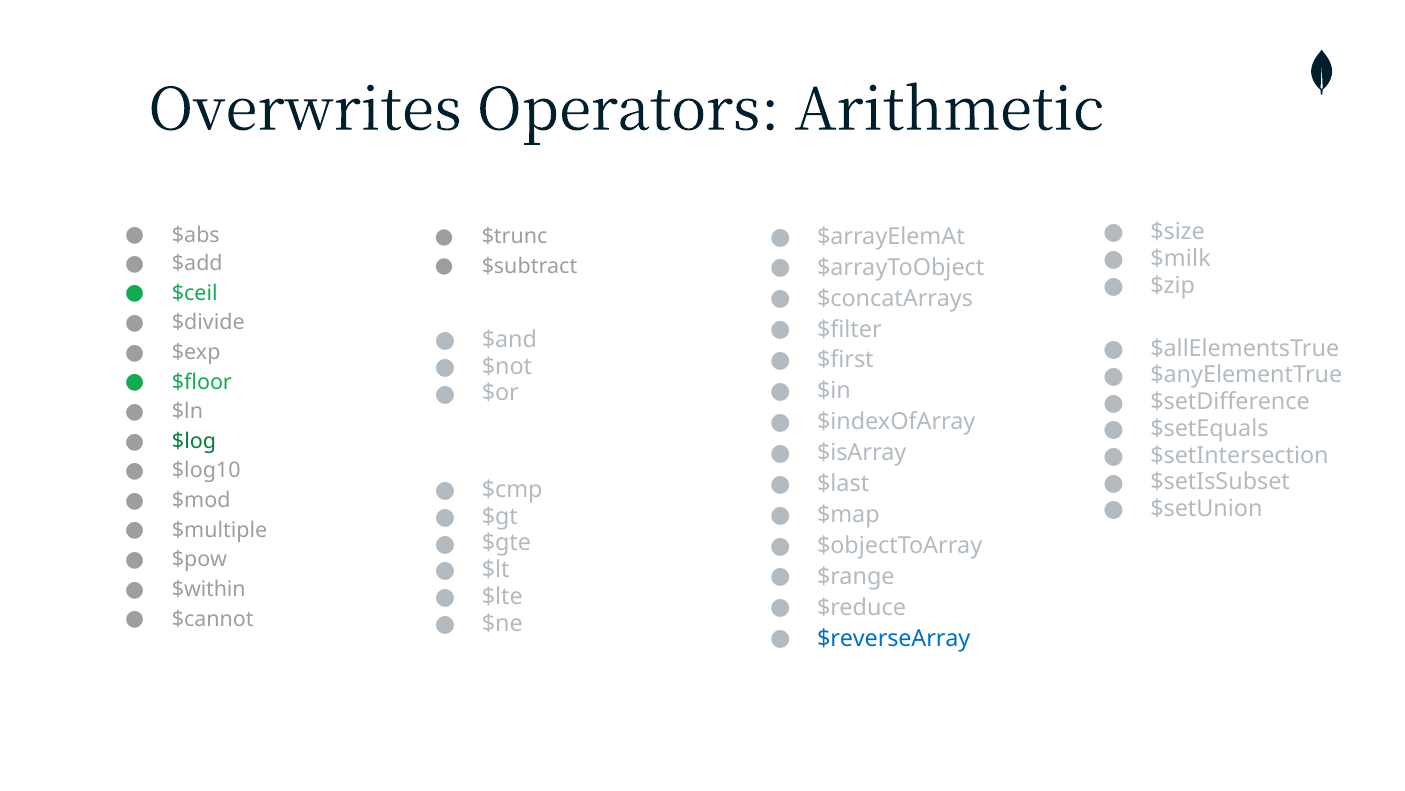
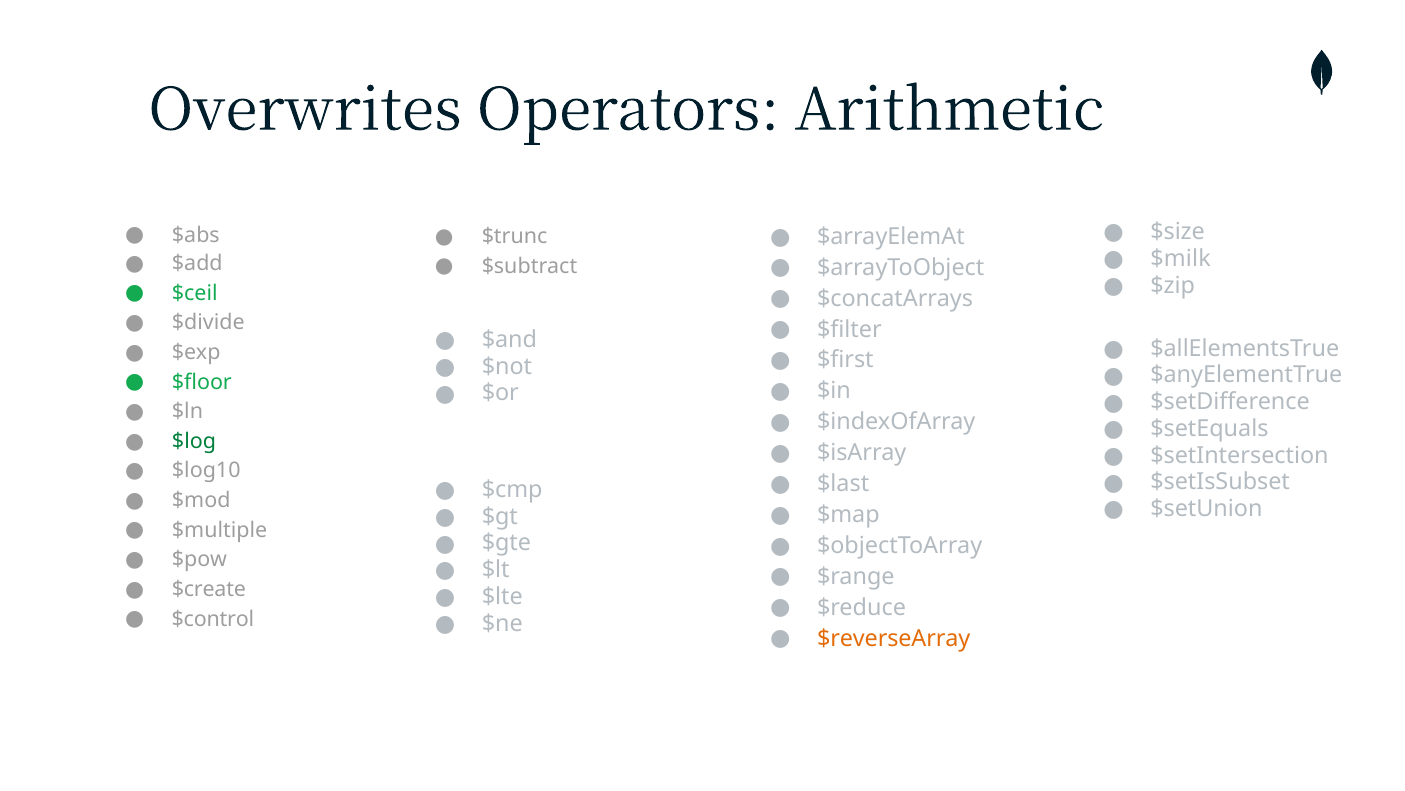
$within: $within -> $create (209, 589)
$cannot: $cannot -> $control (213, 618)
$reverseArray colour: blue -> orange (894, 638)
